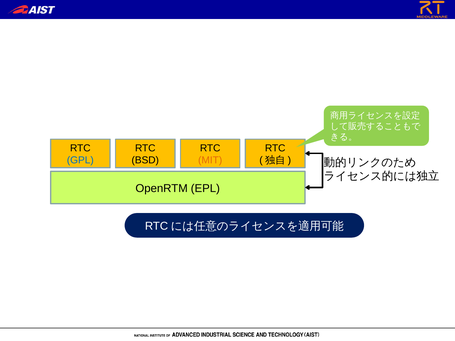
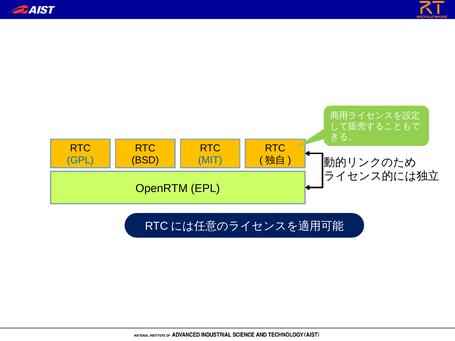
MIT colour: orange -> blue (210, 160)
